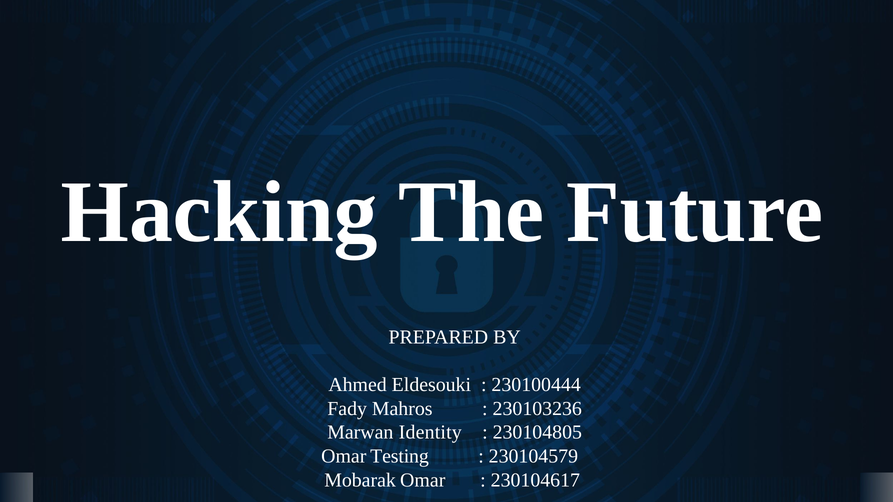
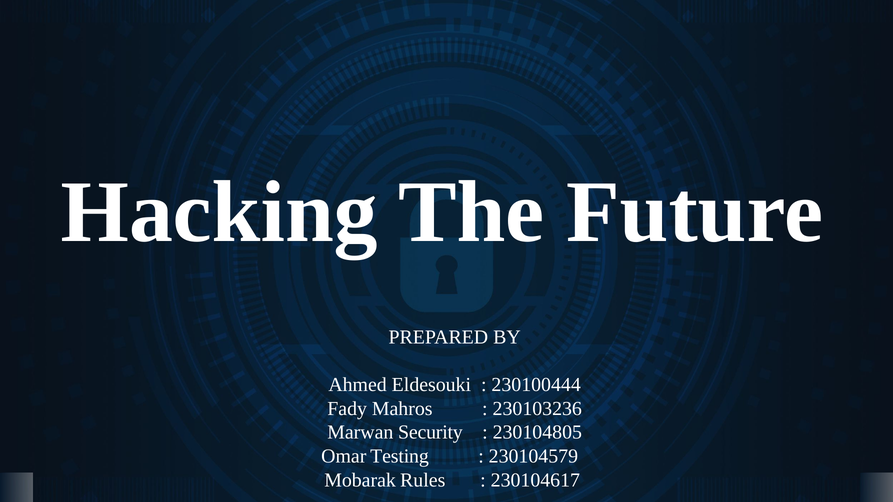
Identity: Identity -> Security (430, 433)
Mobarak Omar: Omar -> Rules (423, 480)
